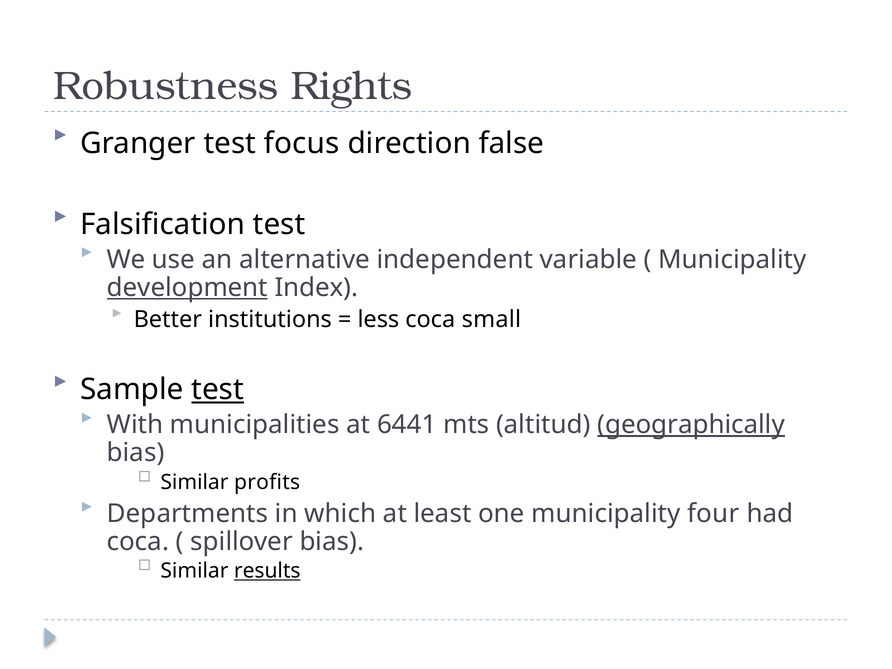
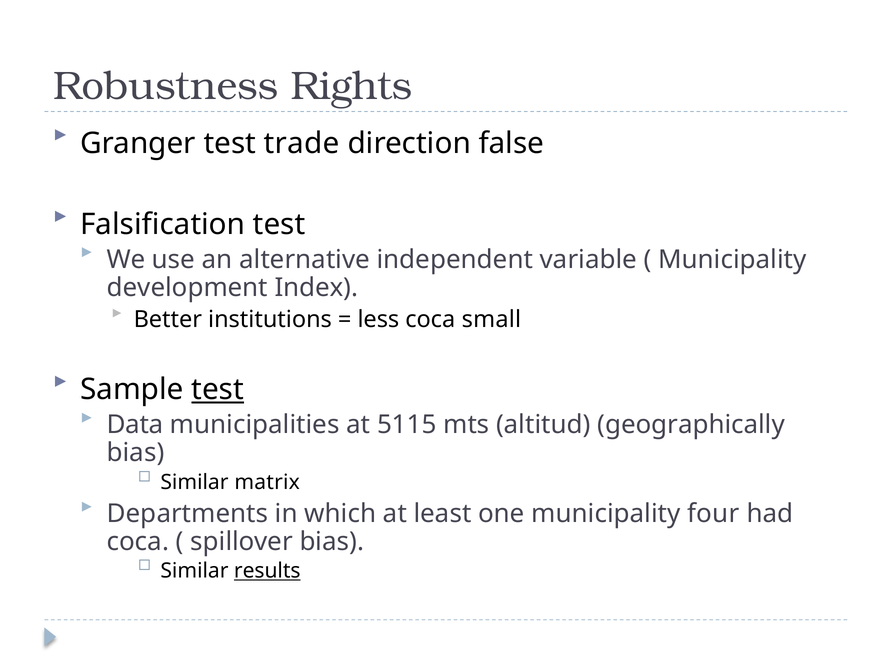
focus: focus -> trade (302, 143)
development underline: present -> none (187, 288)
With: With -> Data (135, 425)
6441: 6441 -> 5115 (407, 425)
geographically underline: present -> none (691, 425)
profits: profits -> matrix (267, 482)
